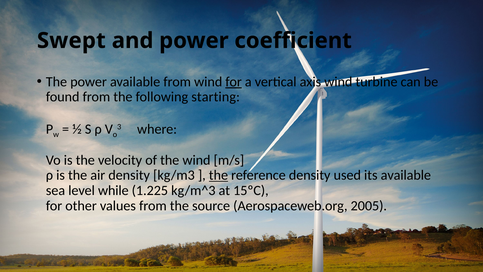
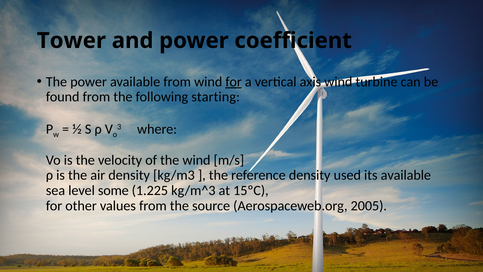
Swept: Swept -> Tower (71, 41)
the underline: present -> none (218, 175)
while: while -> some (113, 190)
